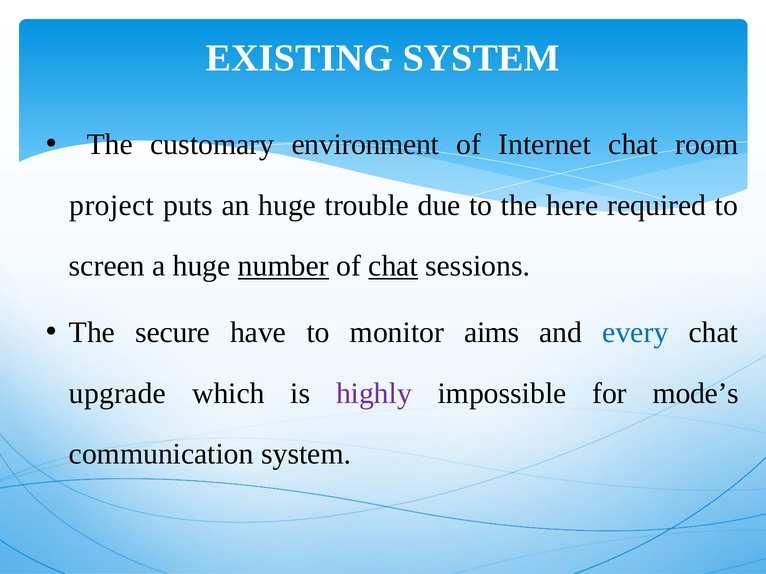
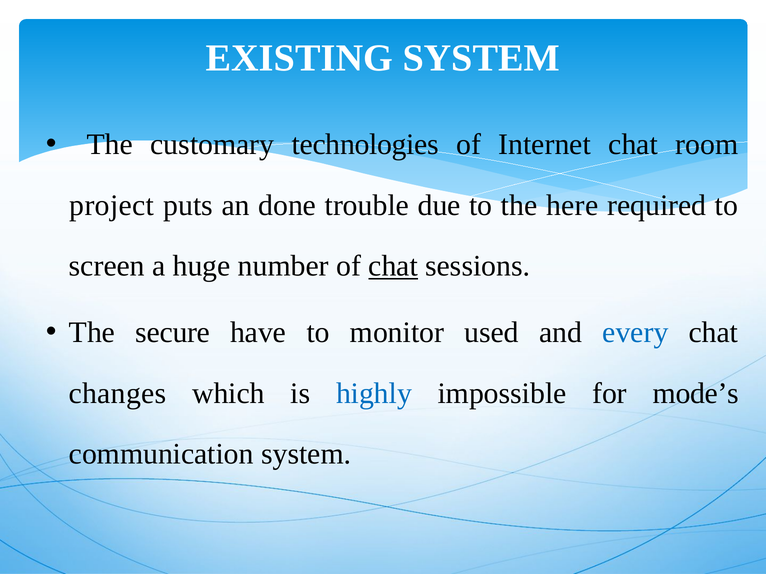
environment: environment -> technologies (365, 145)
an huge: huge -> done (287, 205)
number underline: present -> none (283, 266)
aims: aims -> used (492, 333)
upgrade: upgrade -> changes (118, 394)
highly colour: purple -> blue (374, 394)
